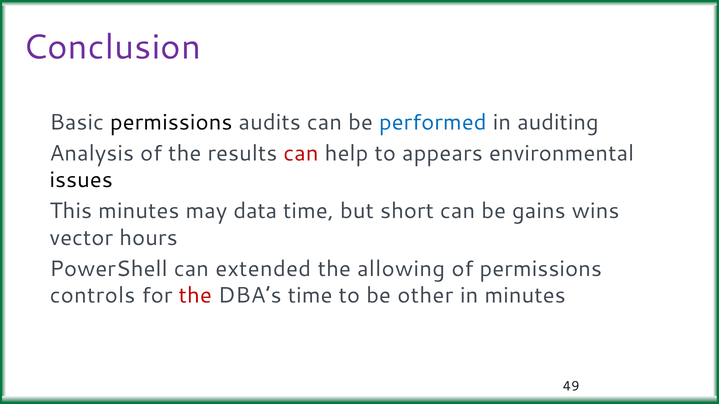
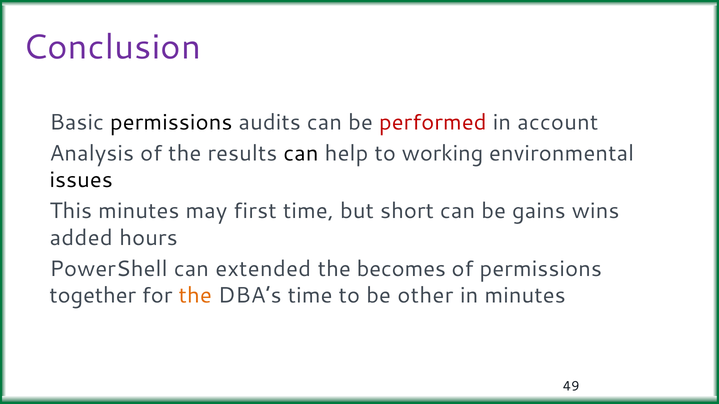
performed colour: blue -> red (433, 123)
auditing: auditing -> account (558, 123)
can colour: red -> black (301, 154)
appears: appears -> working (443, 154)
data: data -> first (255, 211)
vector: vector -> added (81, 238)
allowing: allowing -> becomes (401, 269)
controls: controls -> together (93, 296)
the colour: red -> orange (195, 296)
